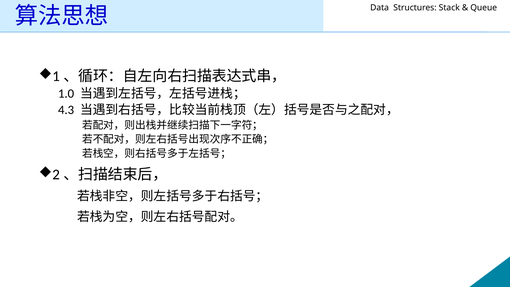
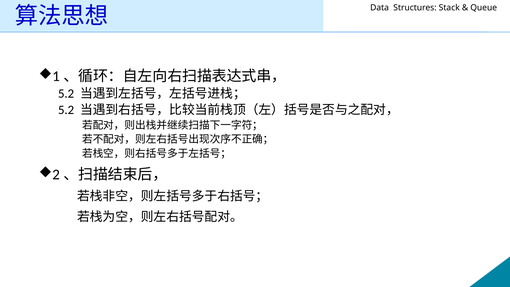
1.0: 1.0 -> 5.2 (66, 94)
4.3: 4.3 -> 5.2 (66, 110)
